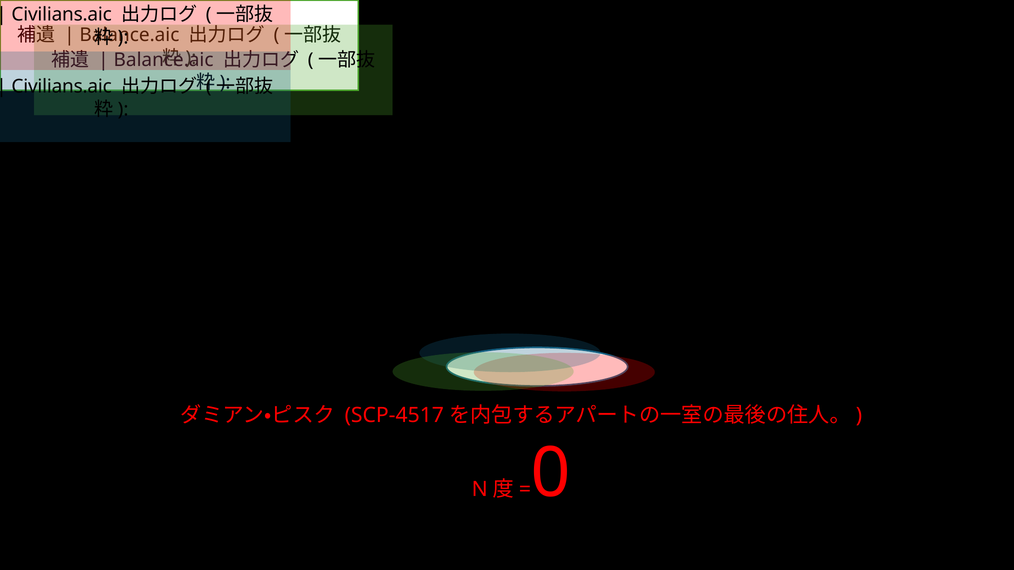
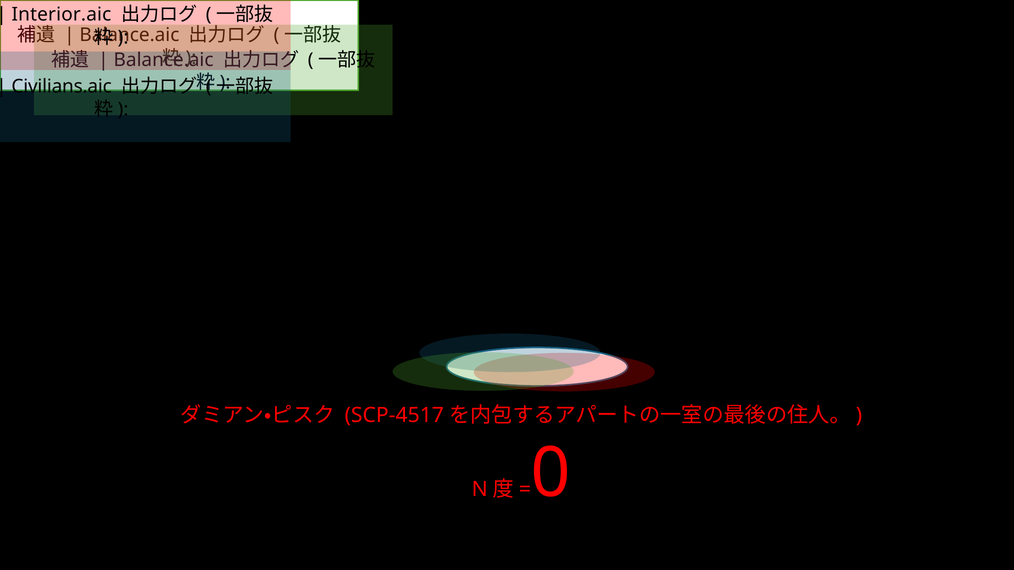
Civilians.aic: Civilians.aic -> Interior.aic (61, 15)
